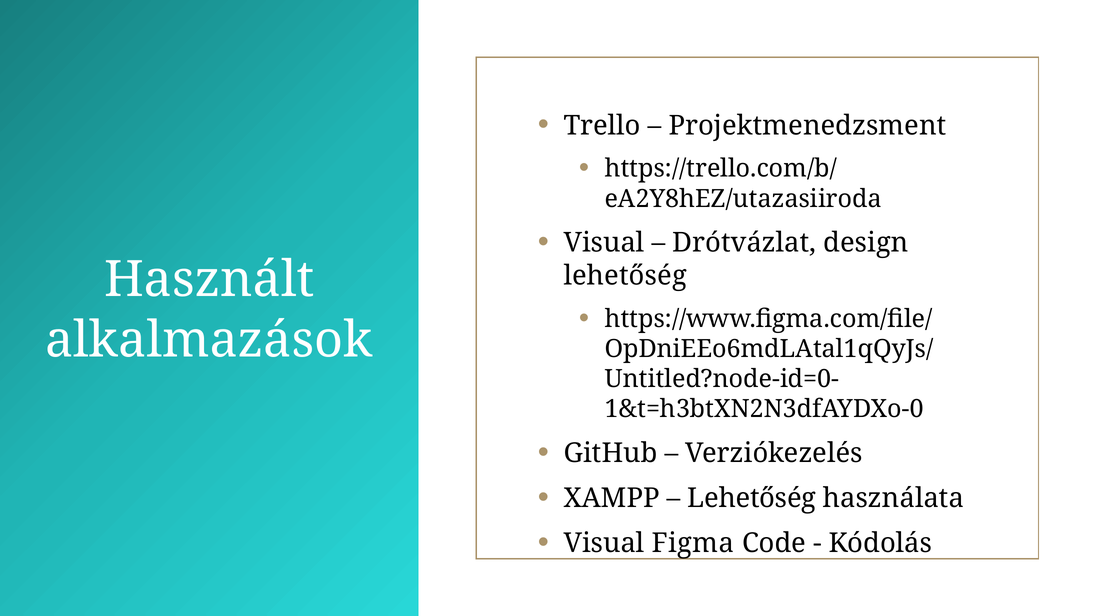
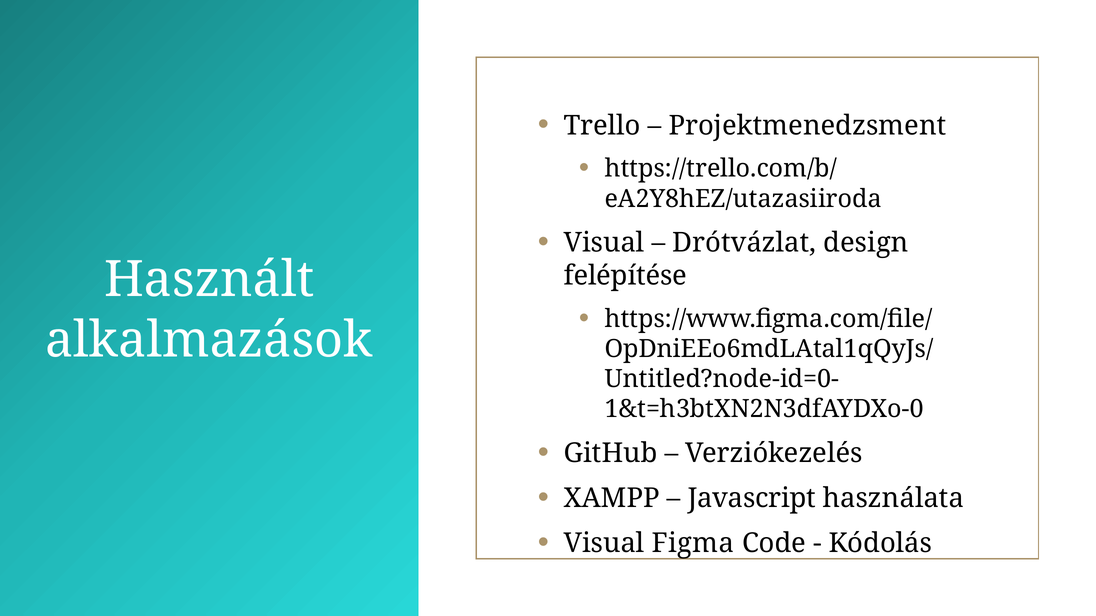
lehetőség: lehetőség -> felépítése (625, 276)
Lehetőség: Lehetőség -> Javascript (752, 499)
